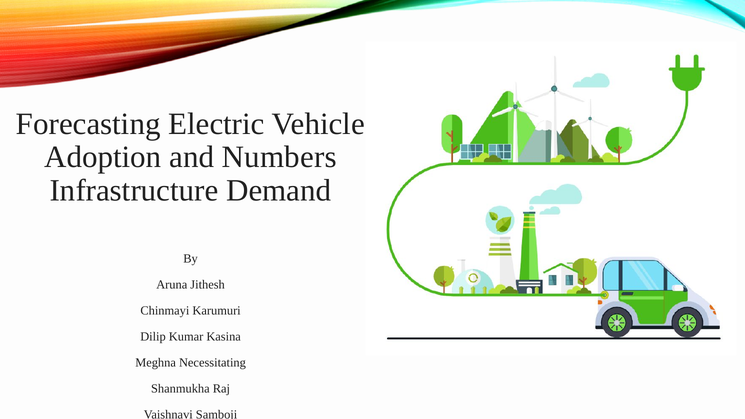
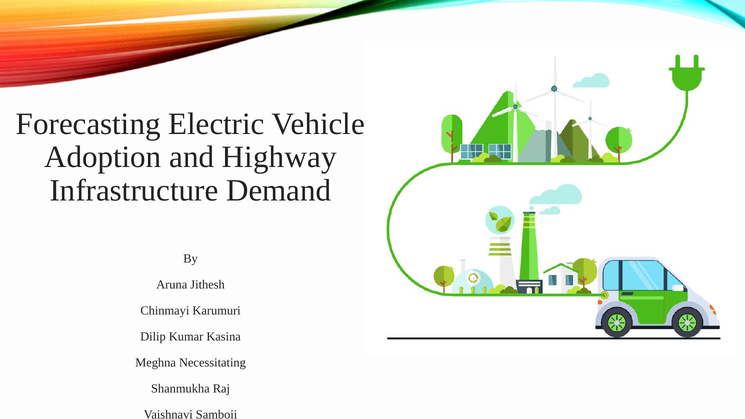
Numbers: Numbers -> Highway (279, 157)
